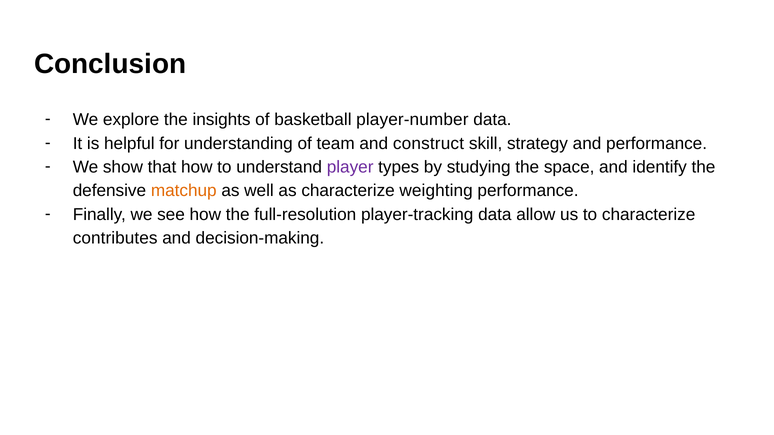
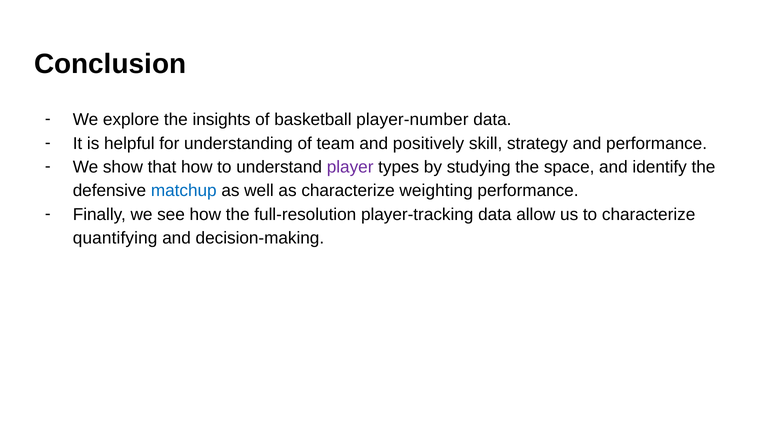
construct: construct -> positively (429, 144)
matchup colour: orange -> blue (184, 191)
contributes: contributes -> quantifying (115, 238)
